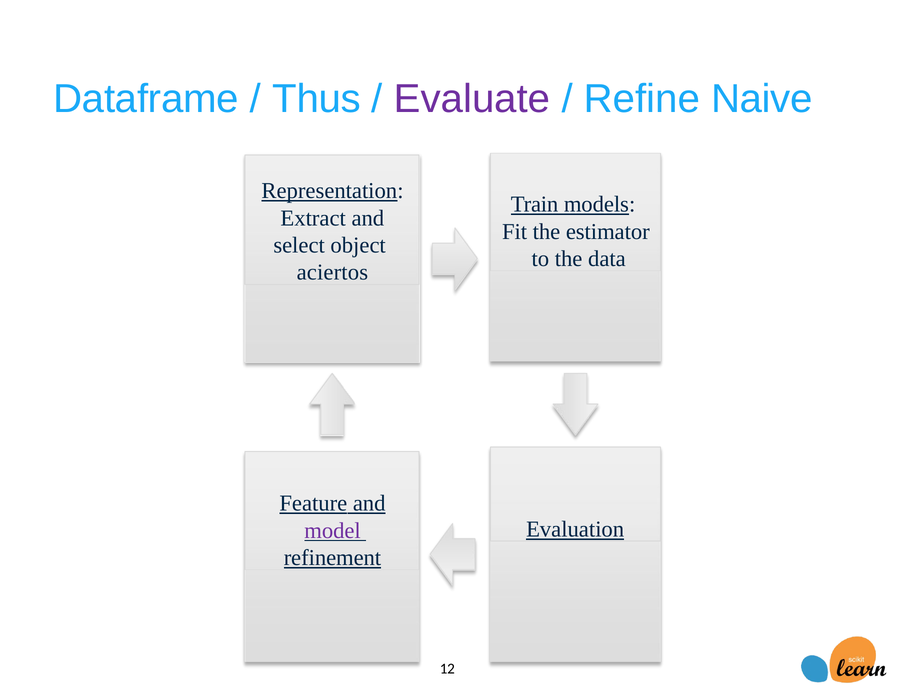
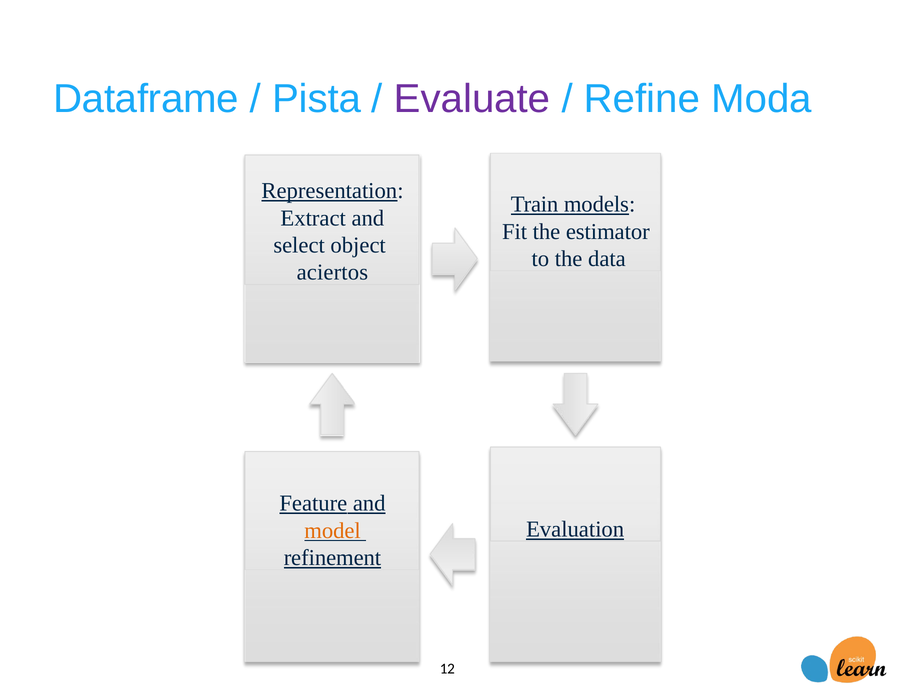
Thus: Thus -> Pista (317, 99)
Naive: Naive -> Moda (762, 99)
model colour: purple -> orange (333, 530)
